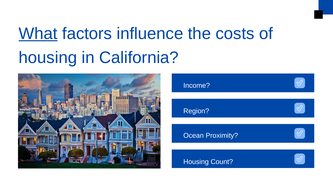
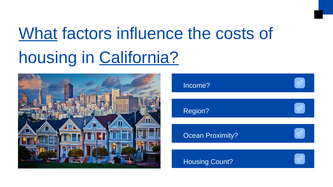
California underline: none -> present (139, 58)
